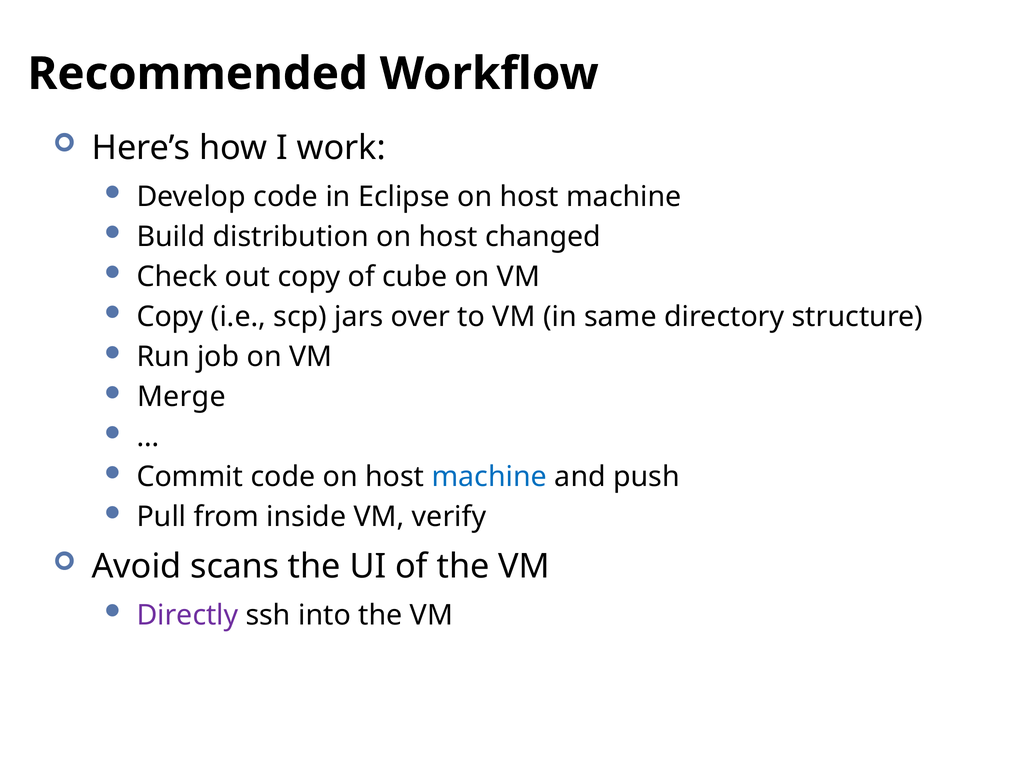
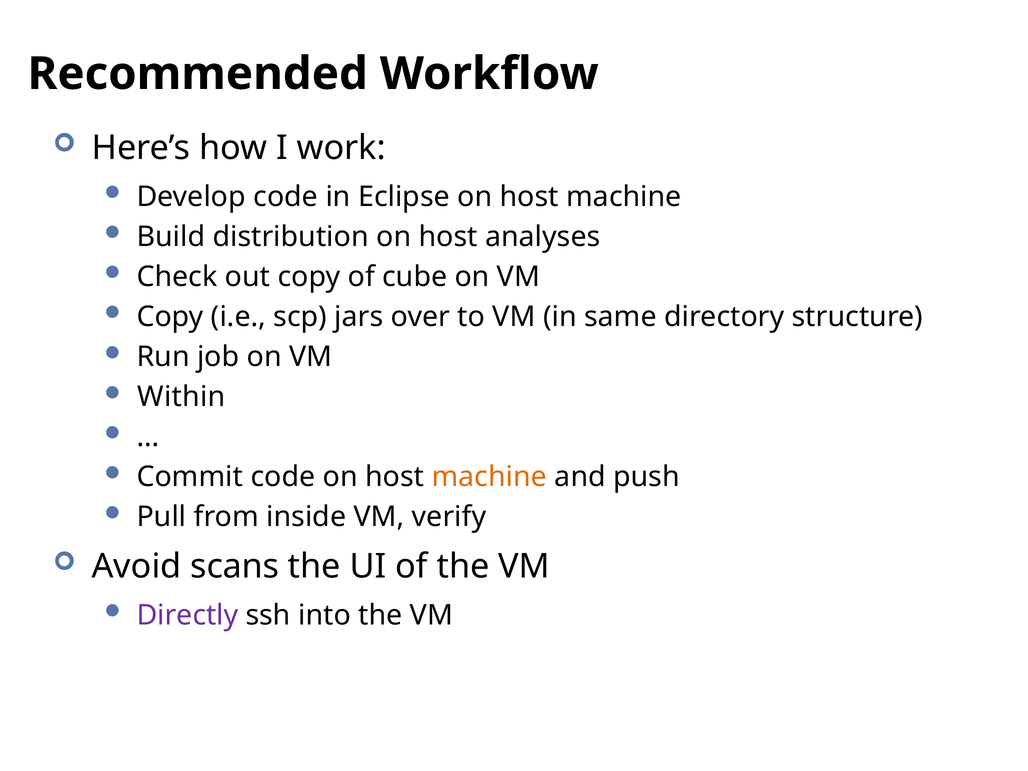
changed: changed -> analyses (543, 237)
Merge: Merge -> Within (181, 397)
machine colour: blue -> orange (489, 477)
